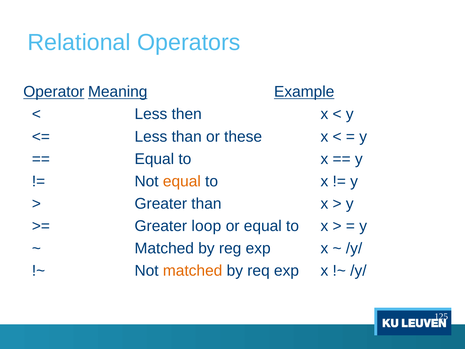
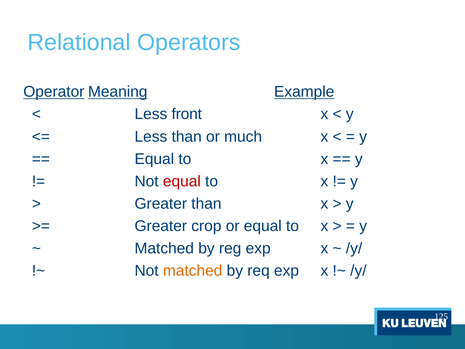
then: then -> front (187, 114)
these: these -> much (243, 136)
equal colour: orange -> red (182, 181)
loop: loop -> crop (206, 226)
